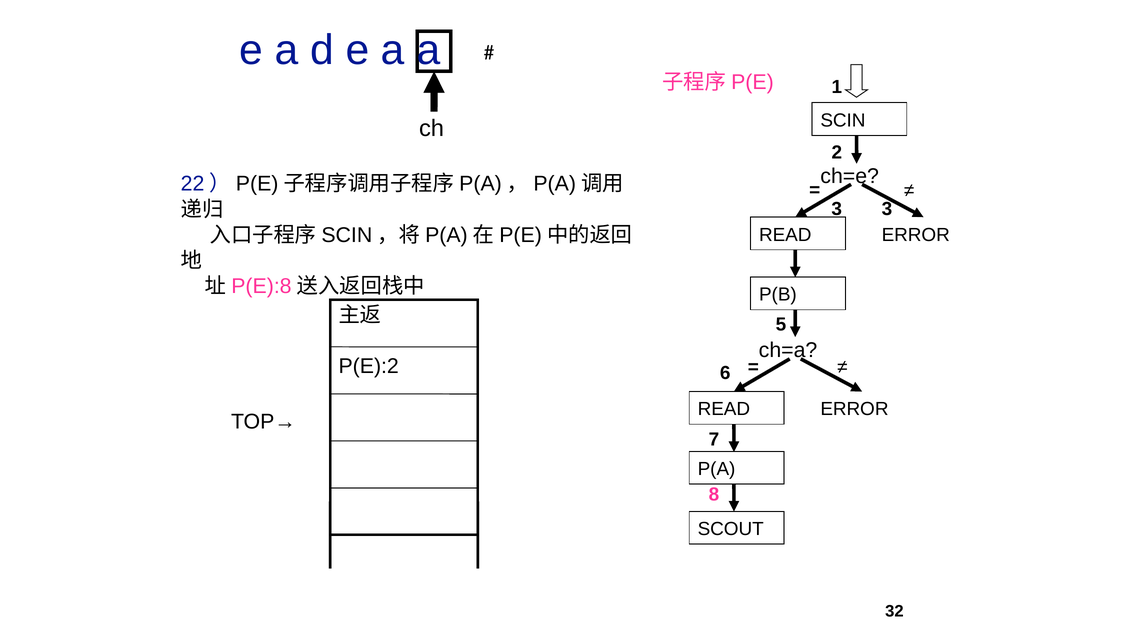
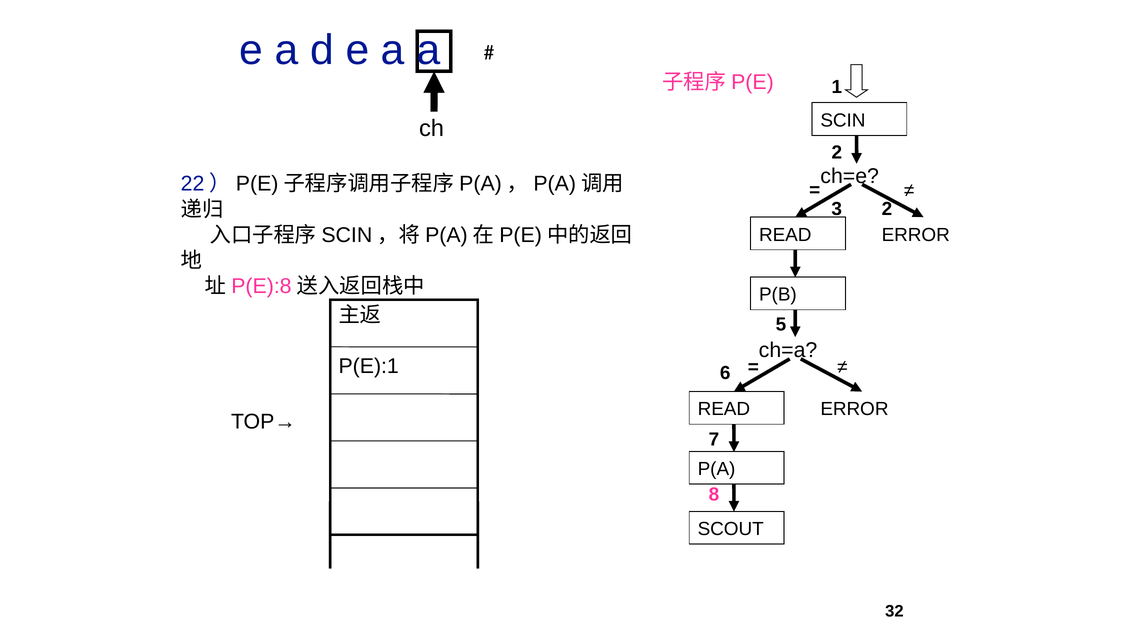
3 3: 3 -> 2 (887, 209)
P(E):2: P(E):2 -> P(E):1 (369, 366)
